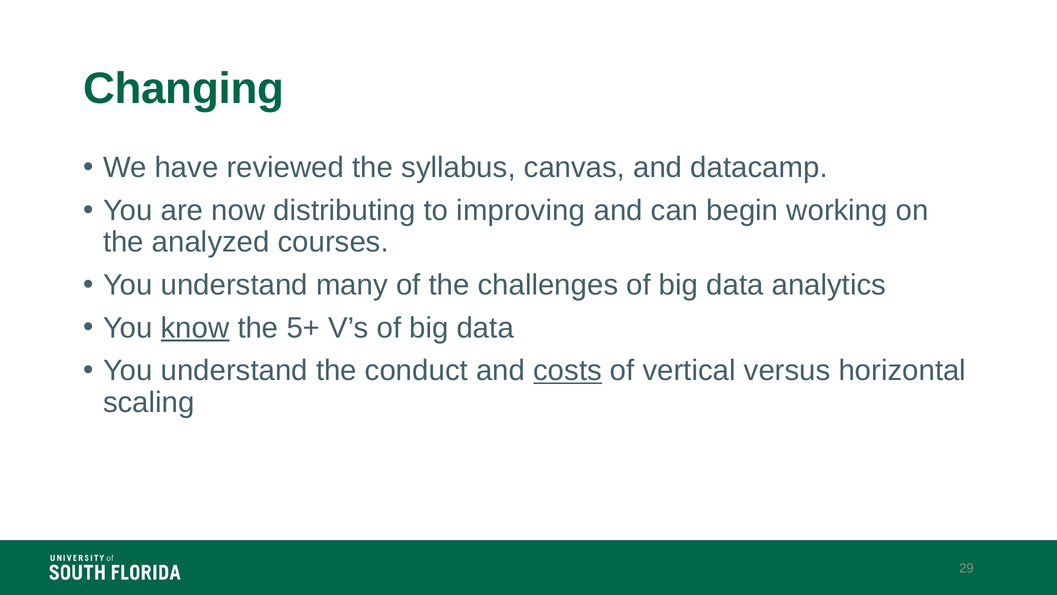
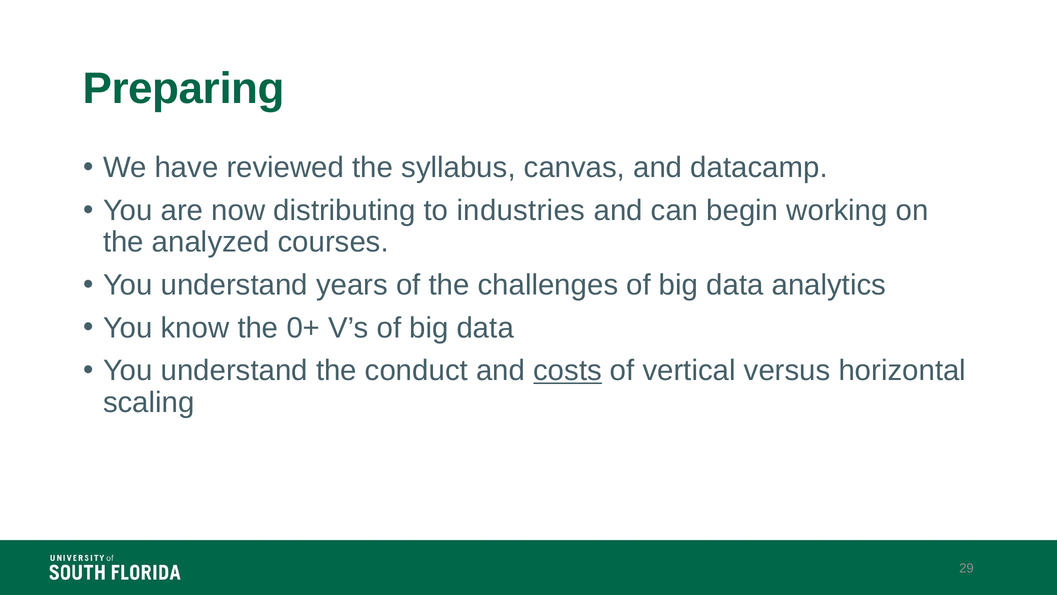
Changing: Changing -> Preparing (184, 89)
improving: improving -> industries (521, 210)
many: many -> years (352, 285)
know underline: present -> none (195, 328)
5+: 5+ -> 0+ (303, 328)
